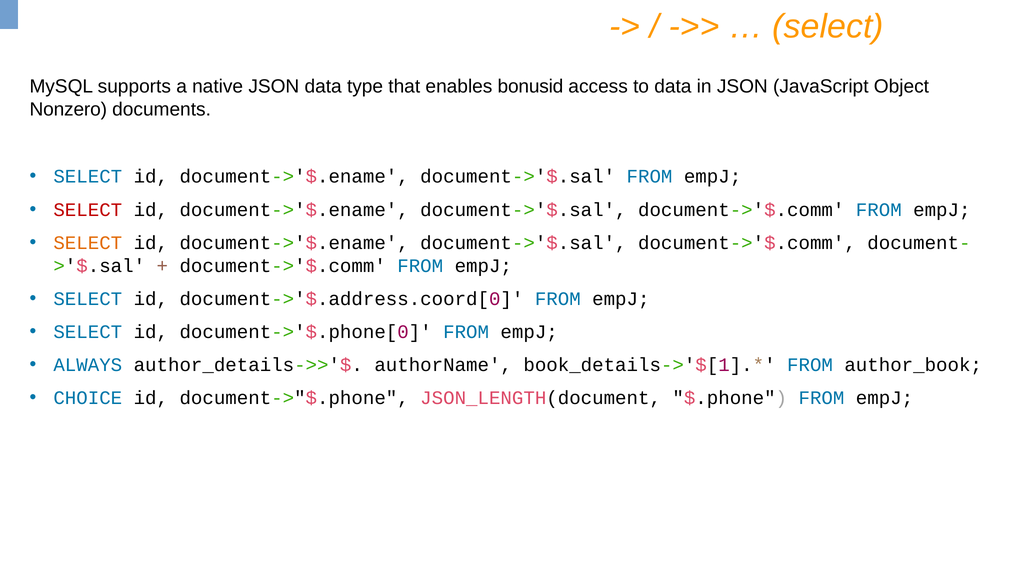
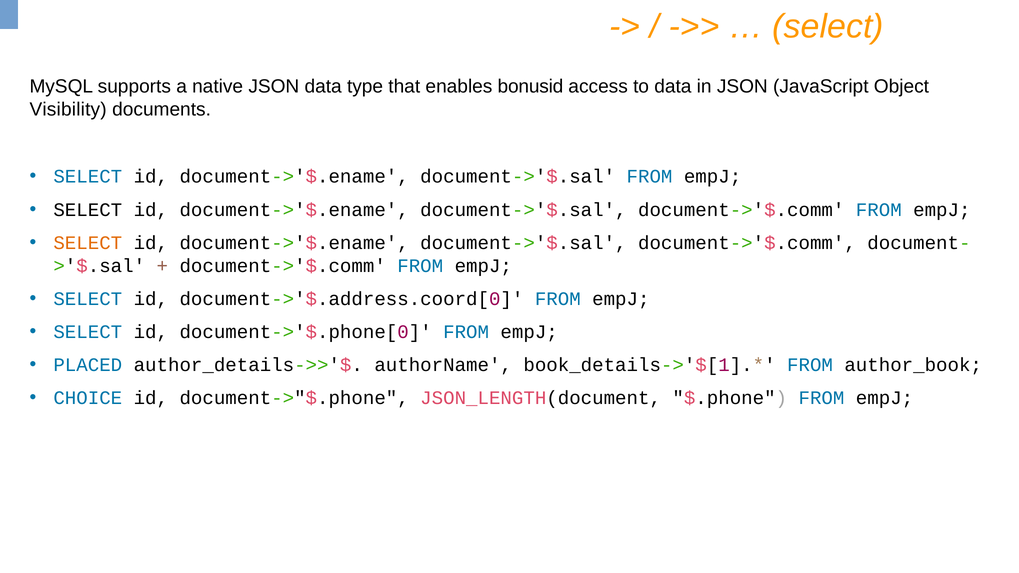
Nonzero: Nonzero -> Visibility (68, 110)
SELECT colour: red -> black (88, 210)
ALWAYS: ALWAYS -> PLACED (88, 365)
